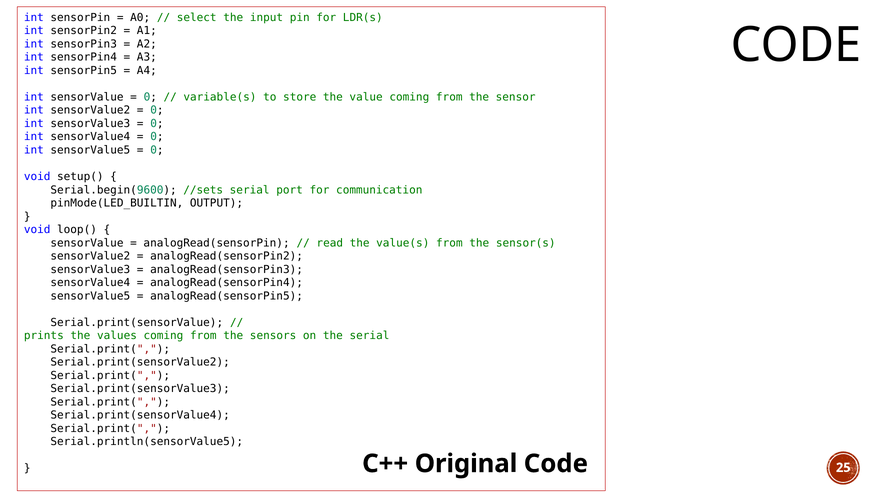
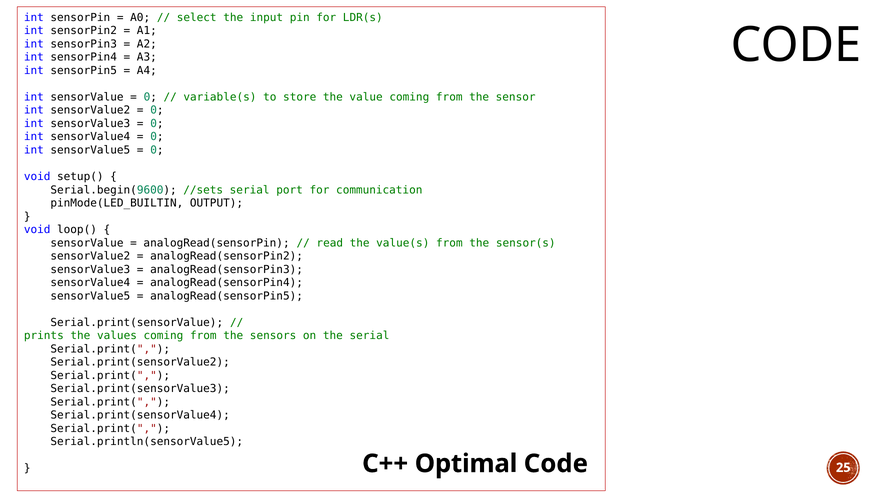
Original: Original -> Optimal (466, 464)
